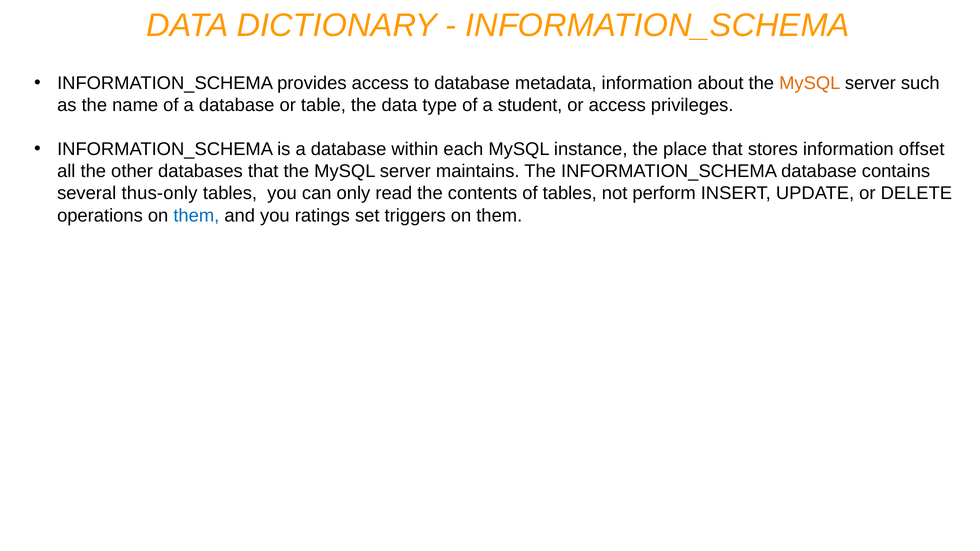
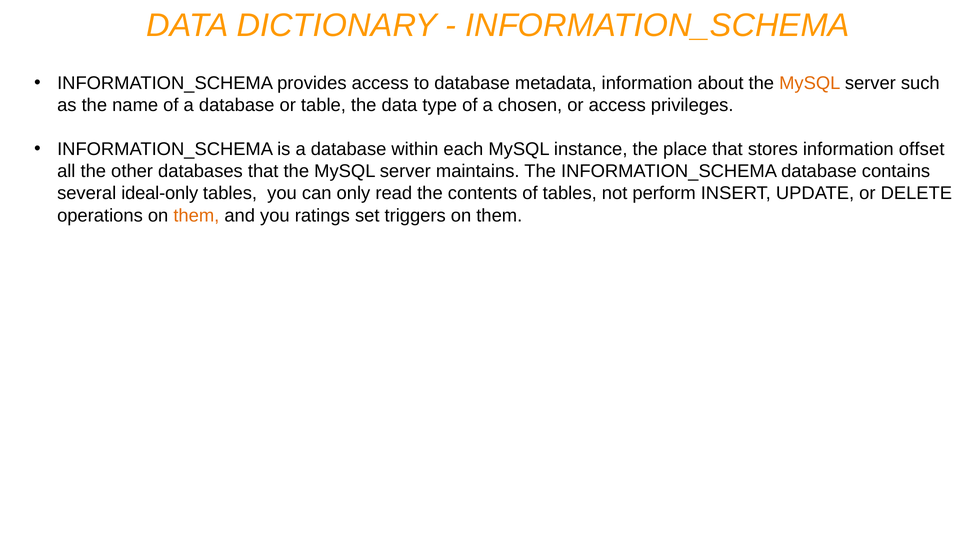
student: student -> chosen (530, 105)
thus-only: thus-only -> ideal-only (160, 194)
them colour: blue -> orange (196, 216)
